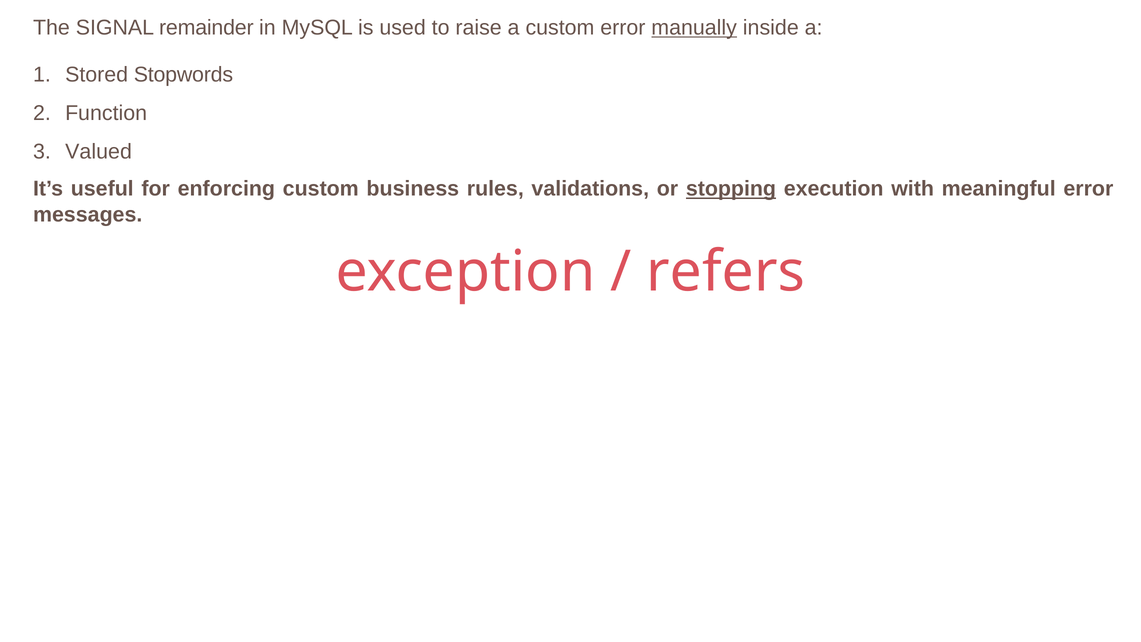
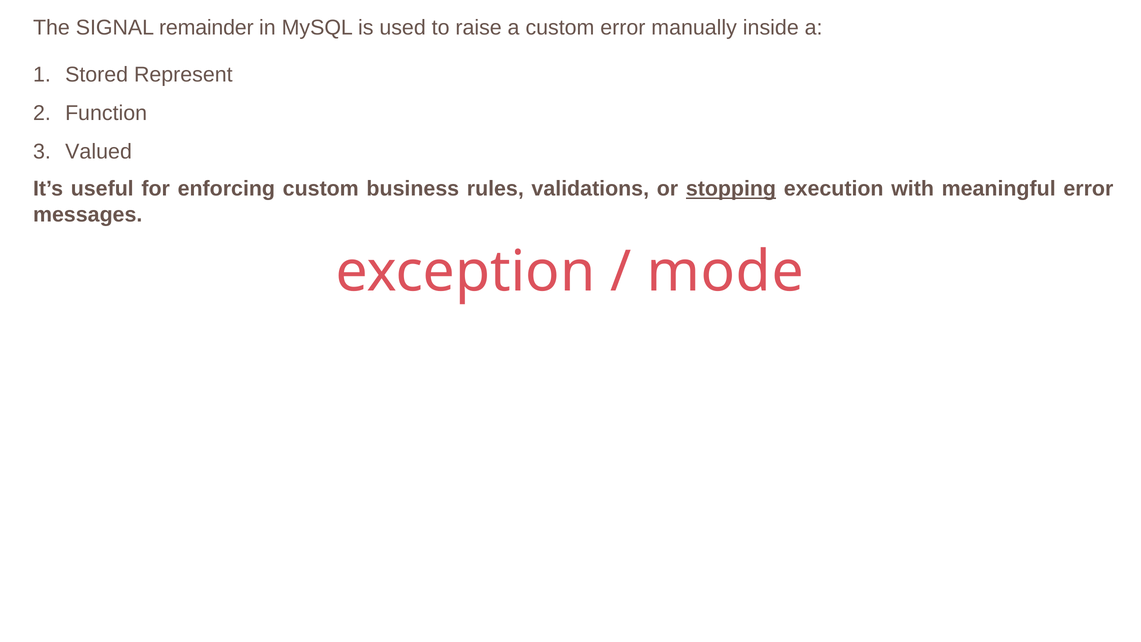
manually underline: present -> none (694, 28)
Stopwords: Stopwords -> Represent (183, 75)
refers: refers -> mode (725, 272)
